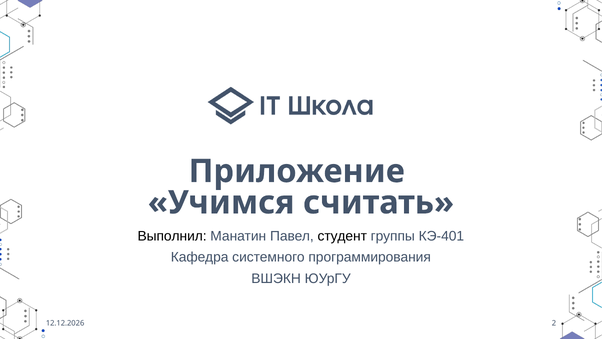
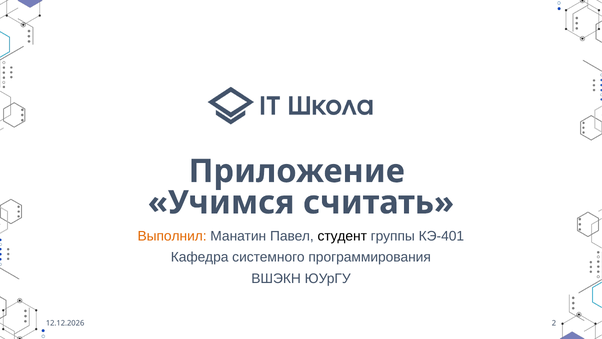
Выполнил colour: black -> orange (172, 236)
